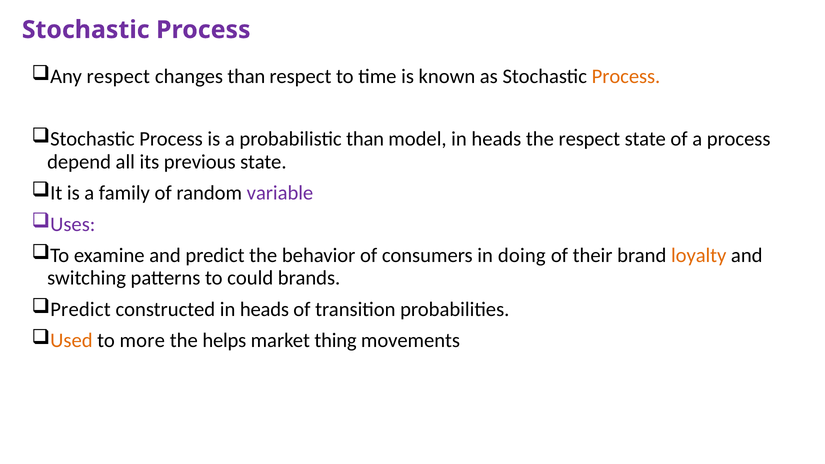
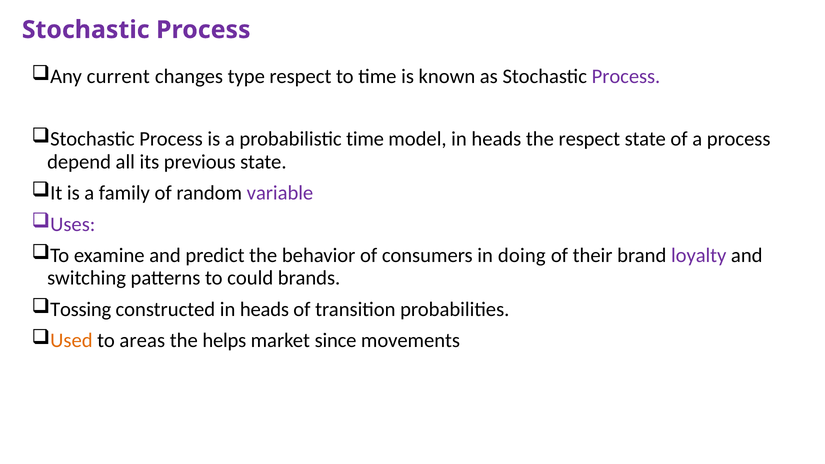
Any respect: respect -> current (118, 77)
changes than: than -> type (246, 77)
Process colour: orange -> purple (626, 77)
probabilistic than: than -> time (365, 139)
loyalty colour: orange -> purple (699, 256)
Predict: Predict -> Tossing (81, 309)
more: more -> areas (142, 341)
thing: thing -> since (336, 341)
